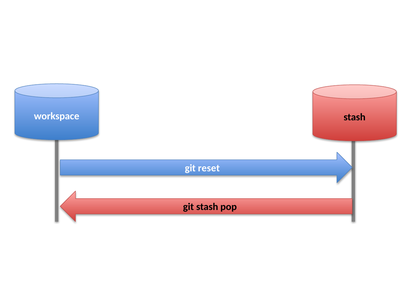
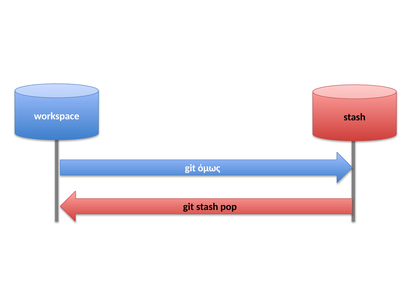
reset: reset -> όμως (209, 168)
